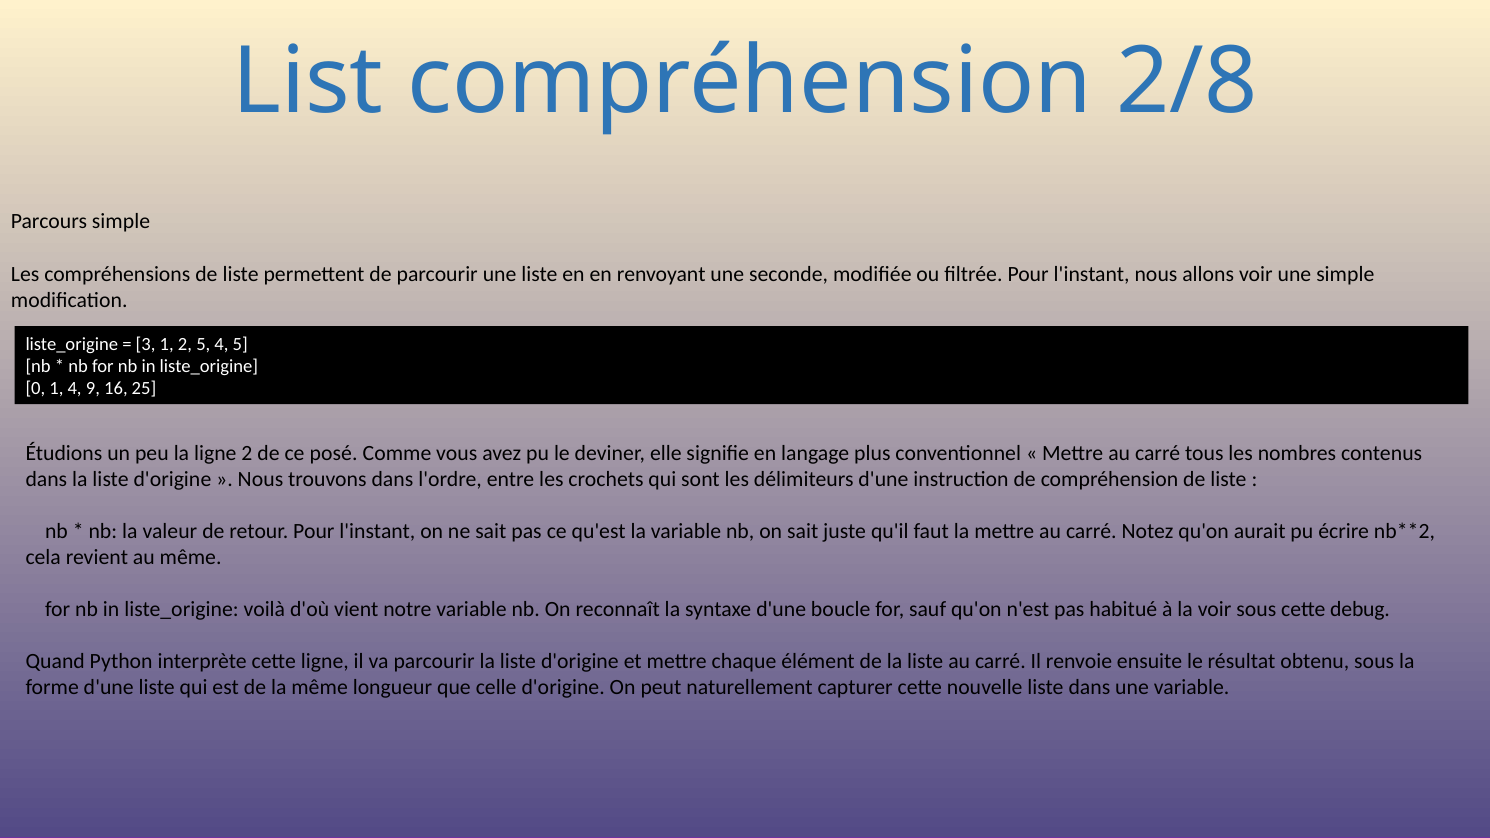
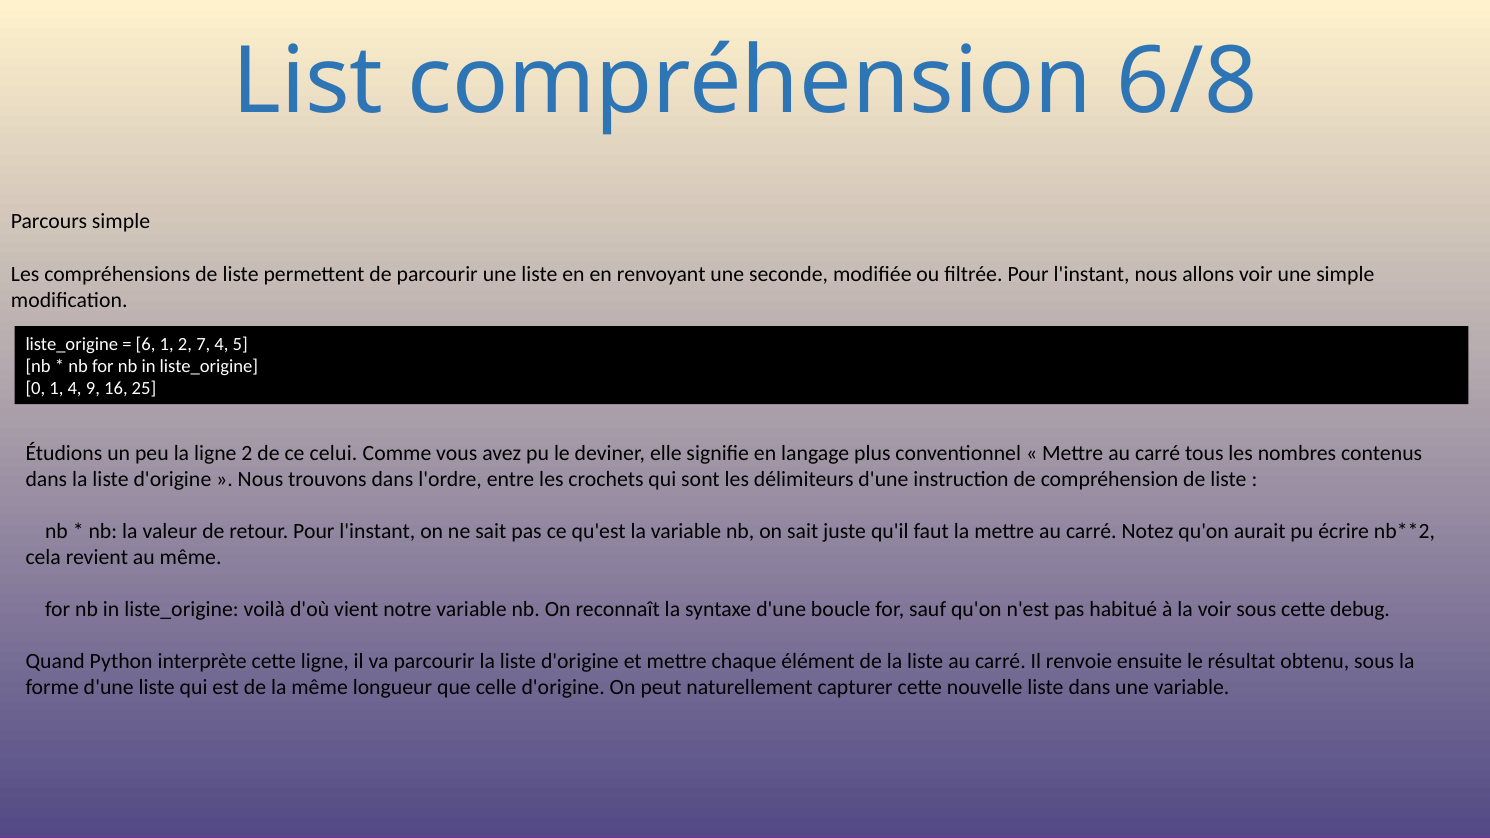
2/8: 2/8 -> 6/8 (1187, 81)
3: 3 -> 6 (146, 344)
2 5: 5 -> 7 (203, 344)
posé: posé -> celui (334, 453)
